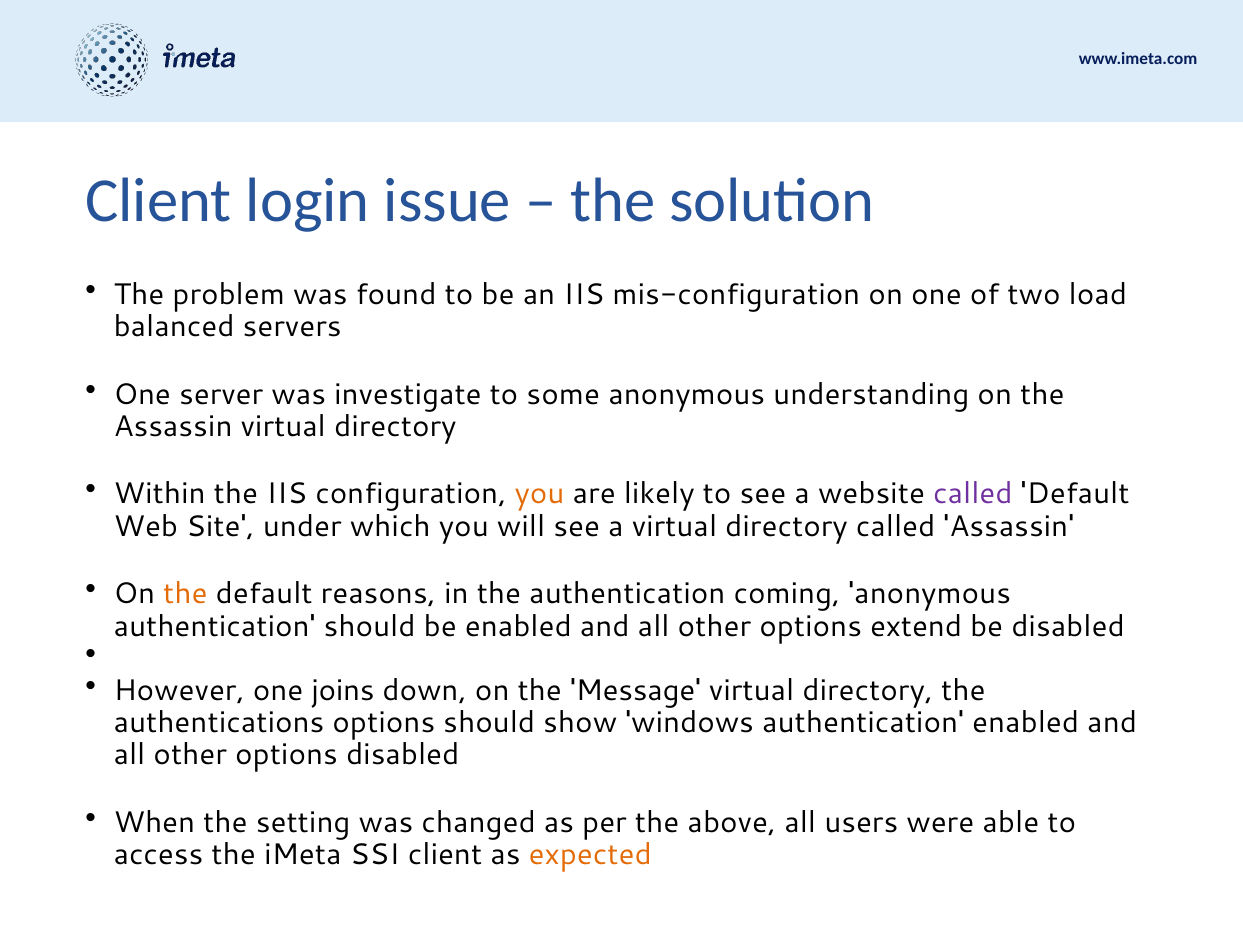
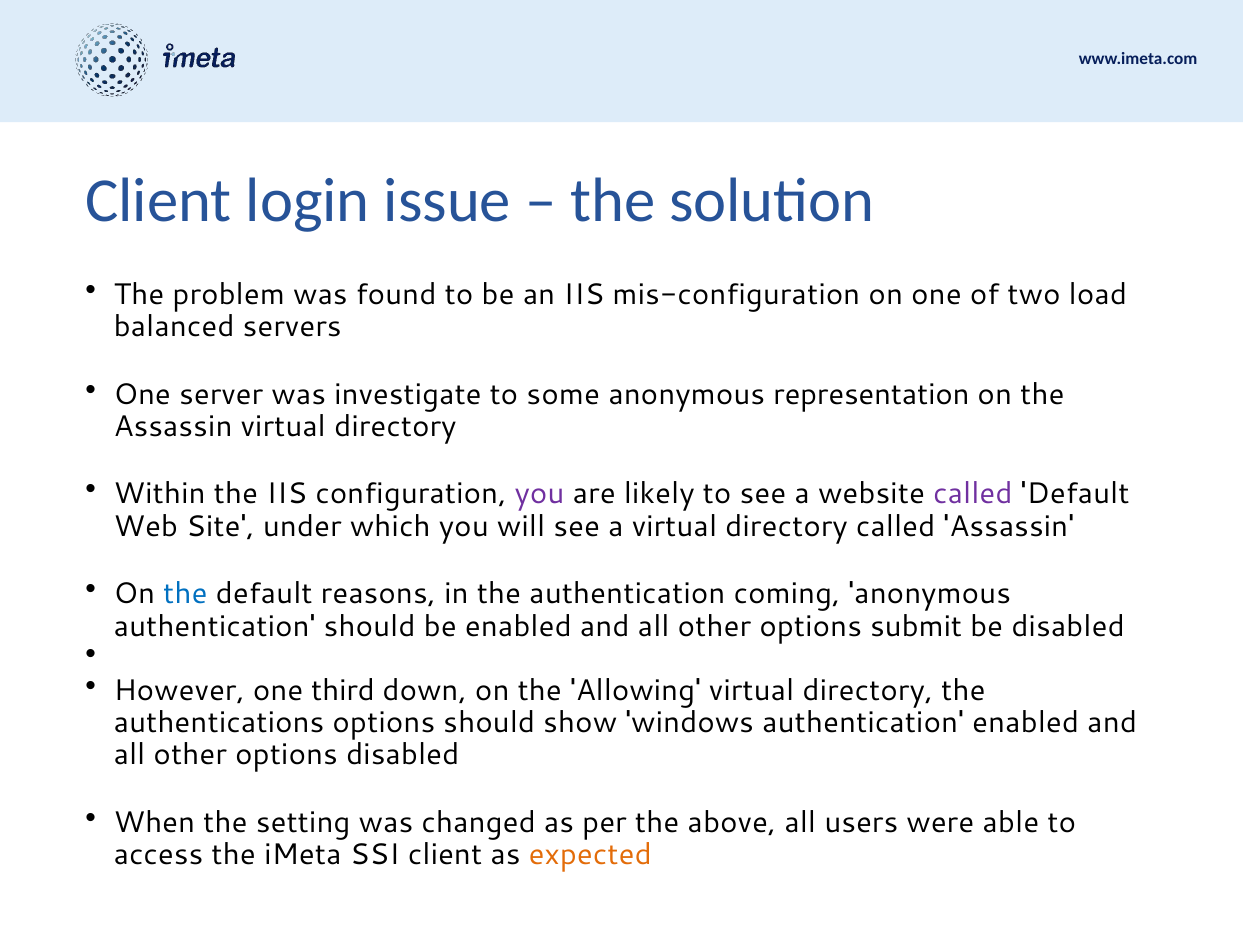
understanding: understanding -> representation (871, 394)
you colour: orange -> purple (540, 494)
the colour: orange -> blue (185, 594)
extend: extend -> submit (916, 626)
joins: joins -> third (343, 691)
Message: Message -> Allowing (635, 691)
